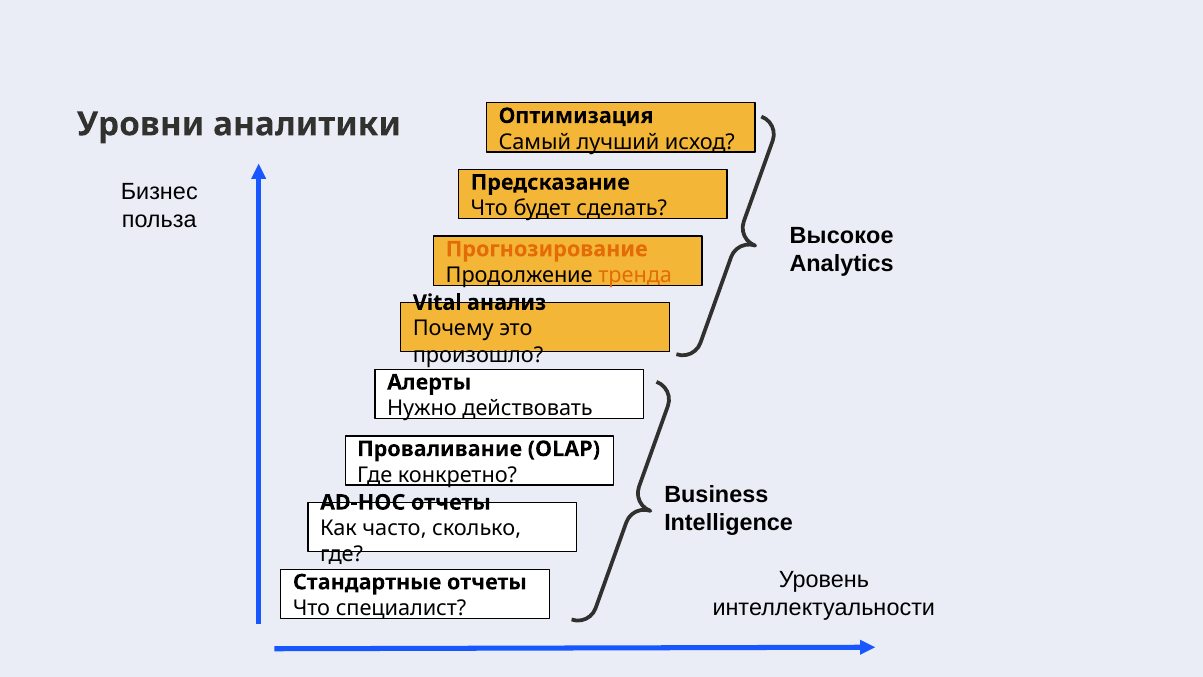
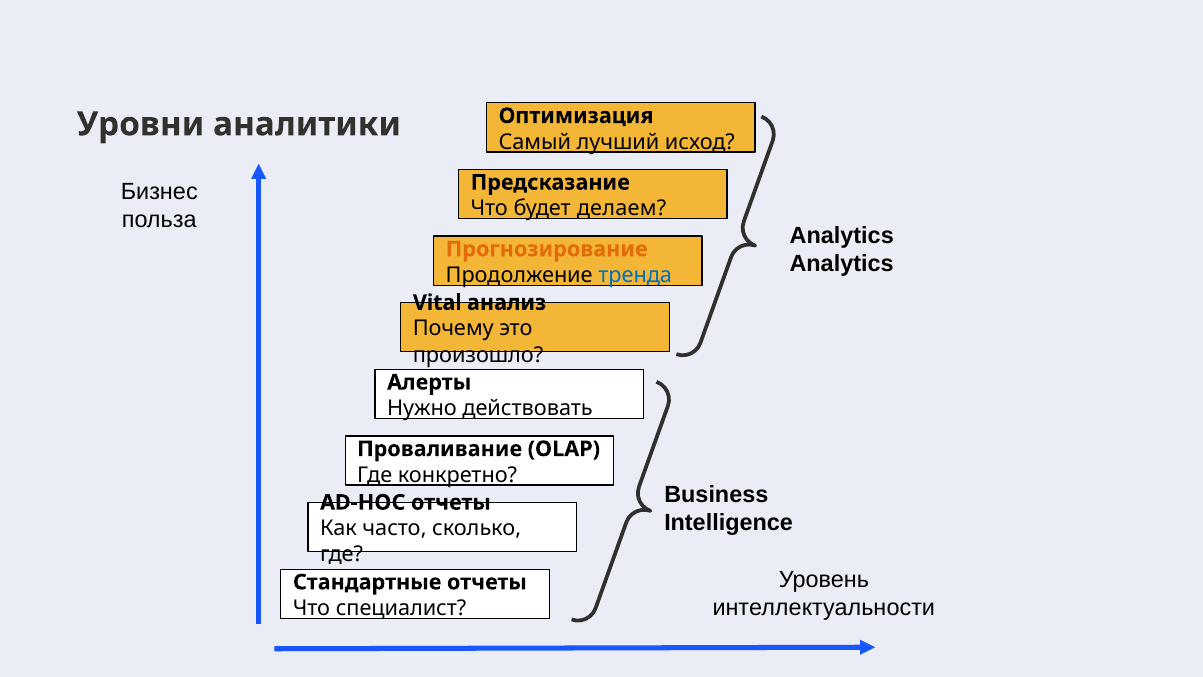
сделать: сделать -> делаем (622, 209)
Высокое: Высокое -> Analytics (842, 235)
тренда colour: orange -> blue (635, 275)
